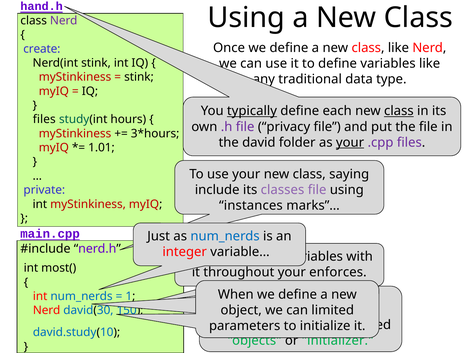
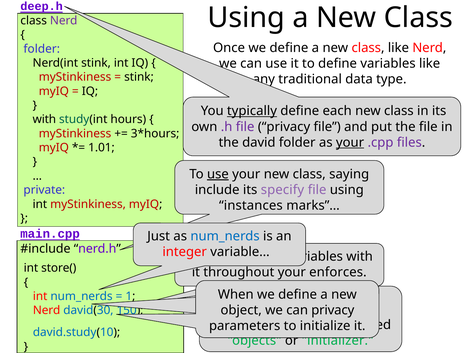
hand.h: hand.h -> deep.h (42, 6)
create: create -> folder (42, 49)
class underline: present -> none (399, 111)
files: files -> with (44, 119)
use underline: none -> present (218, 174)
classes: classes -> specify (282, 190)
most(: most( -> store( (59, 268)
can limited: limited -> privacy (333, 310)
